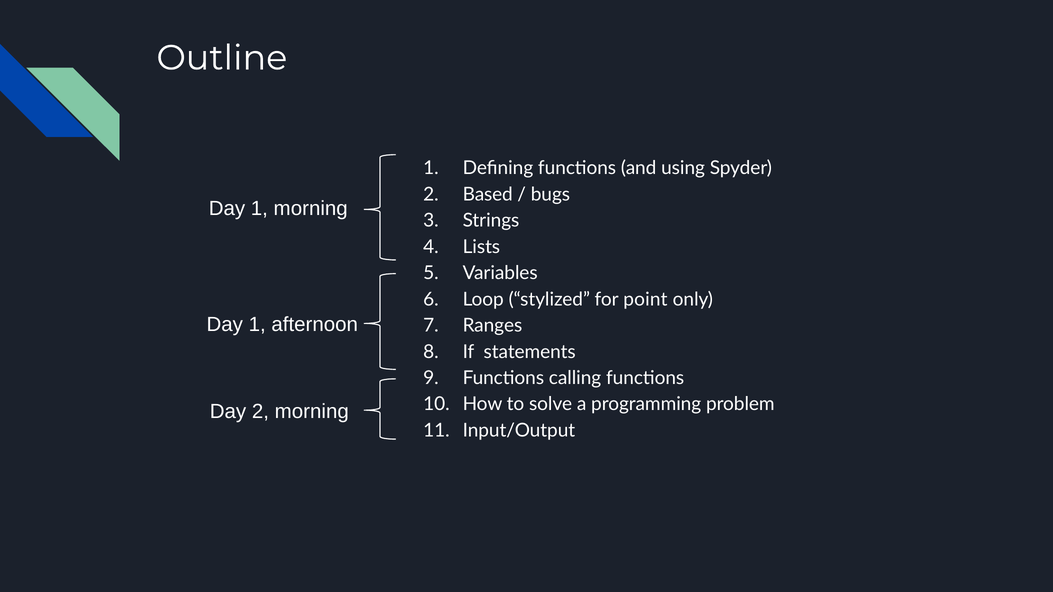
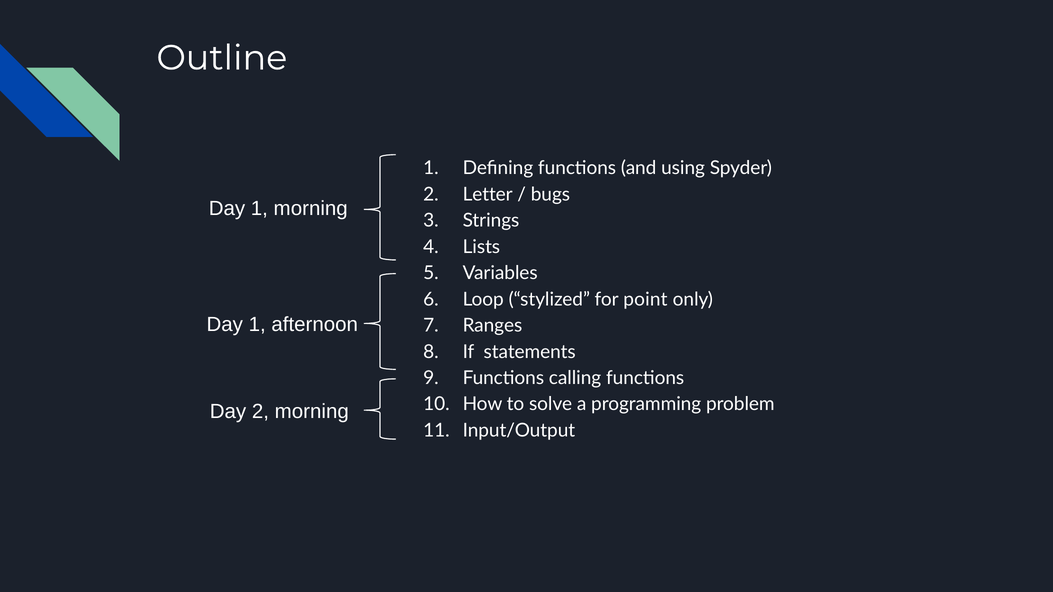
Based: Based -> Letter (488, 194)
